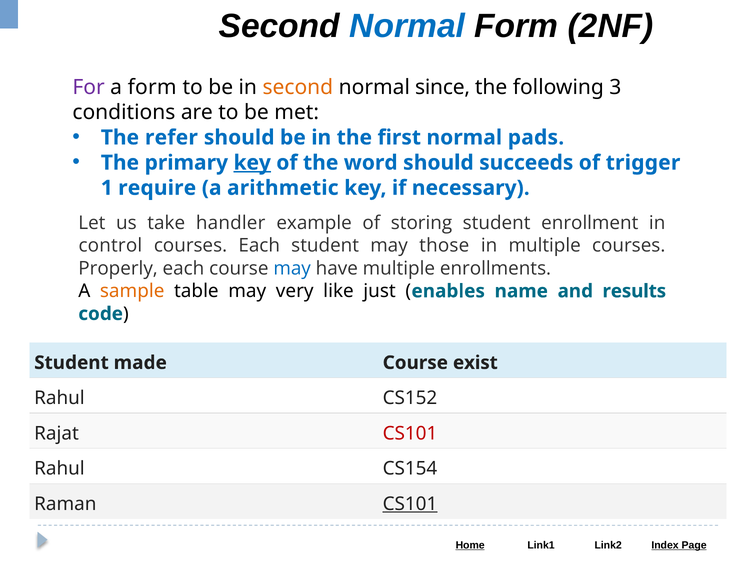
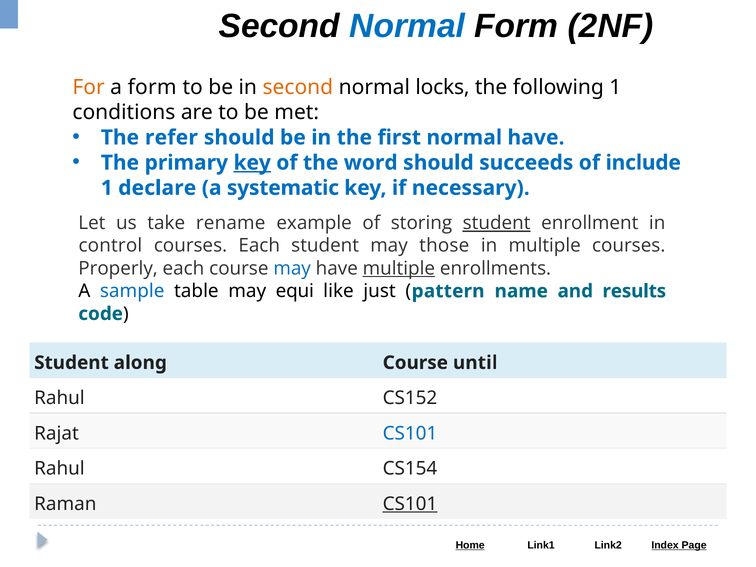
For colour: purple -> orange (89, 87)
since: since -> locks (443, 87)
following 3: 3 -> 1 (615, 87)
normal pads: pads -> have (536, 138)
trigger: trigger -> include (643, 163)
require: require -> declare (157, 188)
arithmetic: arithmetic -> systematic (283, 188)
handler: handler -> rename (231, 223)
student underline: none -> present (497, 223)
multiple underline: none -> present (399, 268)
sample colour: orange -> blue (132, 291)
very: very -> equi (295, 291)
enables: enables -> pattern (448, 291)
made: made -> along (140, 363)
exist: exist -> until (475, 363)
CS101 colour: red -> blue (410, 433)
